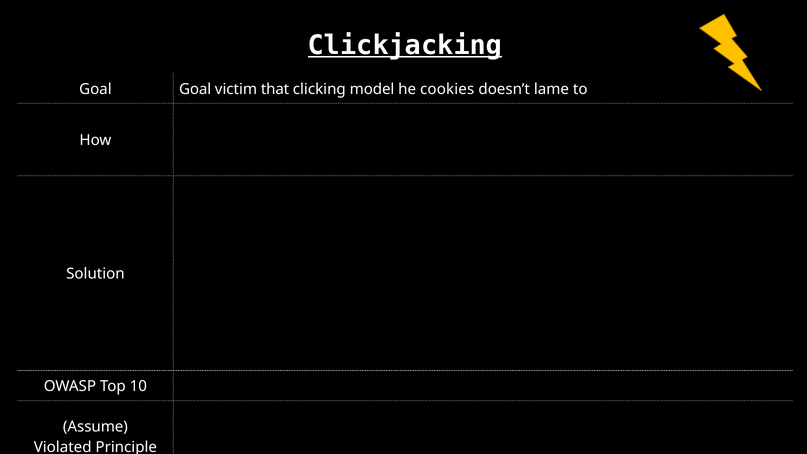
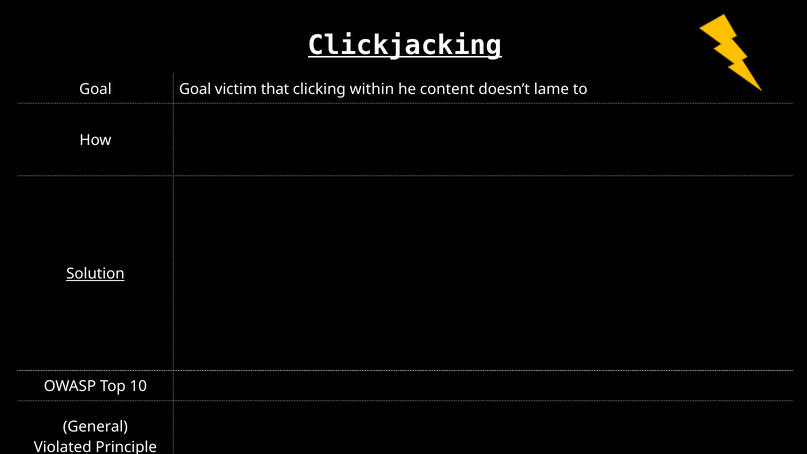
model: model -> within (372, 89)
cookies: cookies -> content (447, 89)
Solution underline: none -> present (95, 274)
Assume: Assume -> General (95, 427)
